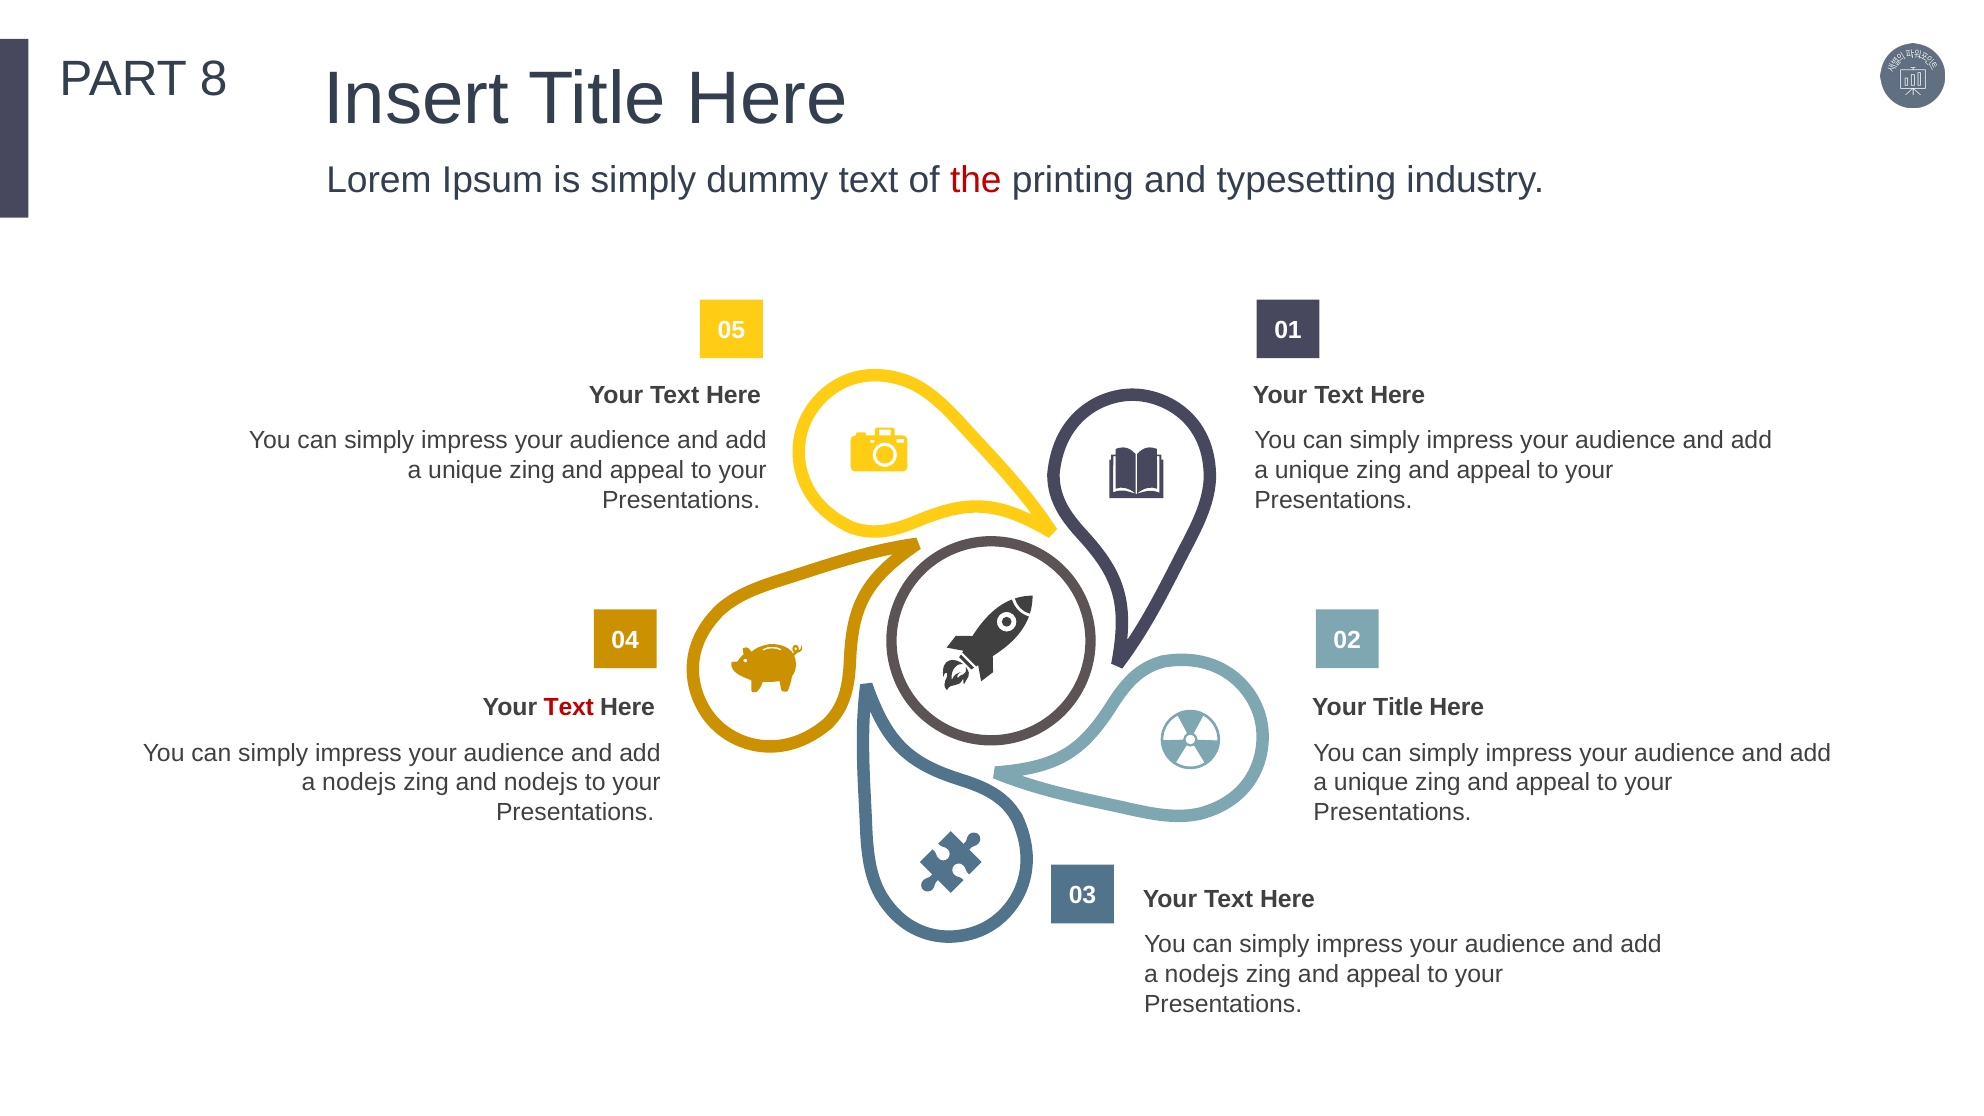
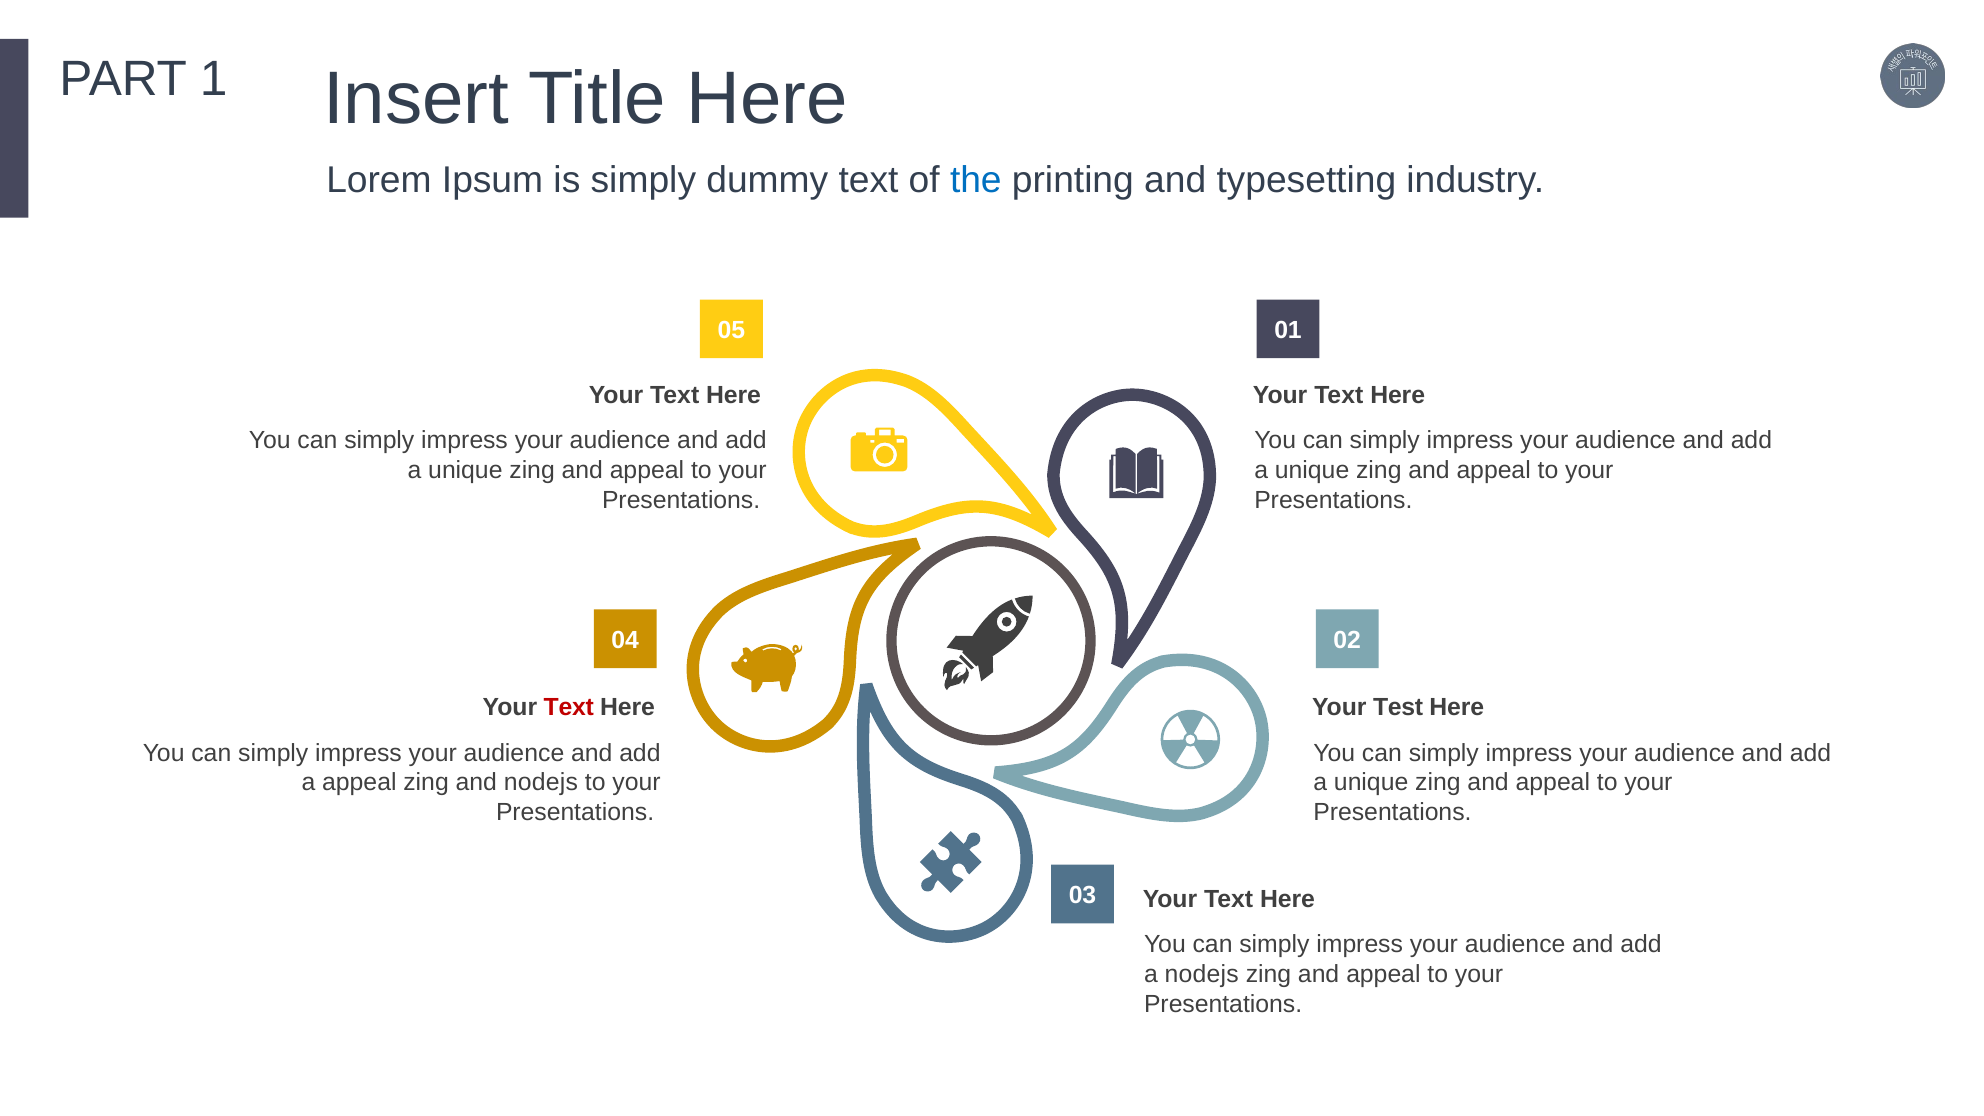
8: 8 -> 1 (214, 79)
the colour: red -> blue (976, 180)
Your Title: Title -> Test (1398, 708)
nodejs: nodejs -> appeal (359, 783)
